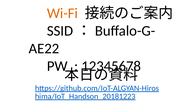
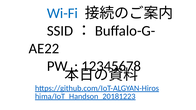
Wi-Fi colour: orange -> blue (62, 13)
